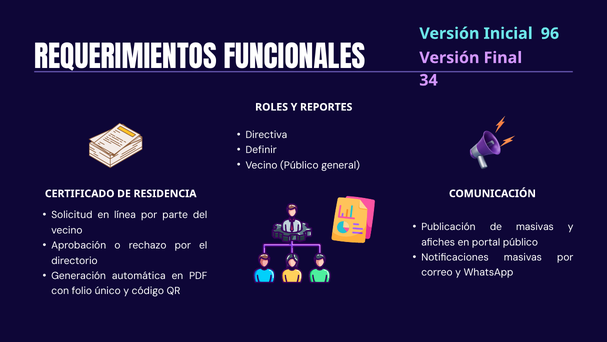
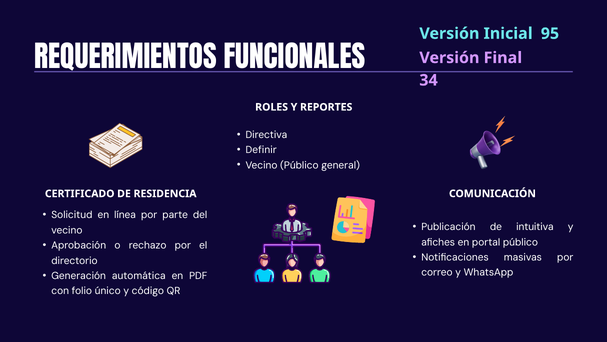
96: 96 -> 95 (550, 34)
de masivas: masivas -> intuitiva (535, 227)
